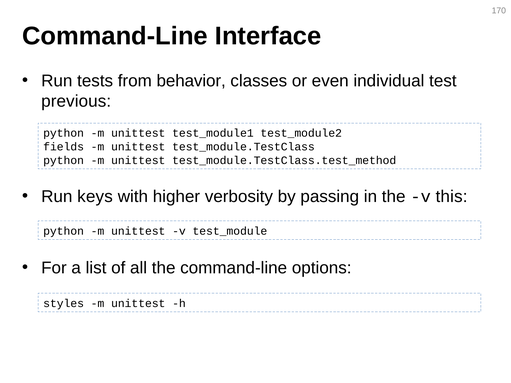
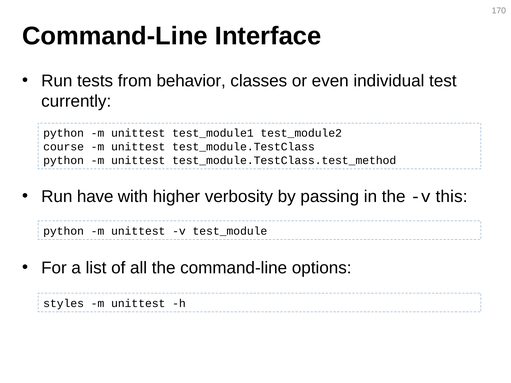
previous: previous -> currently (76, 101)
fields: fields -> course (64, 147)
keys: keys -> have (95, 197)
